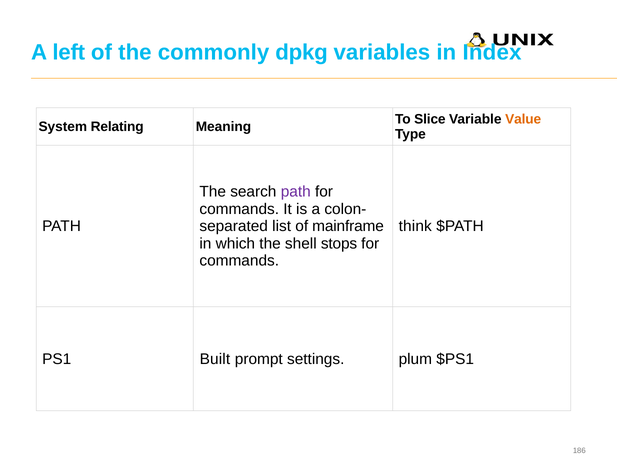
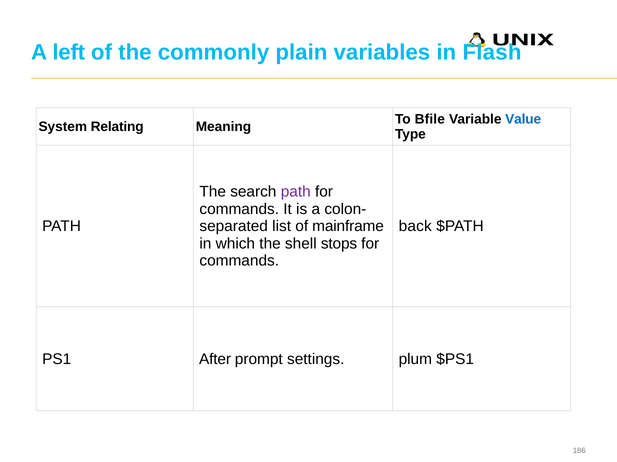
dpkg: dpkg -> plain (301, 53)
Index: Index -> Flash (492, 53)
Slice: Slice -> Bfile (430, 119)
Value colour: orange -> blue (523, 119)
think: think -> back (415, 227)
Built: Built -> After (215, 360)
